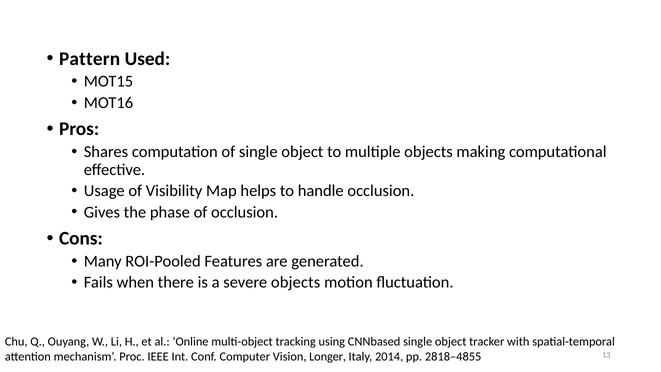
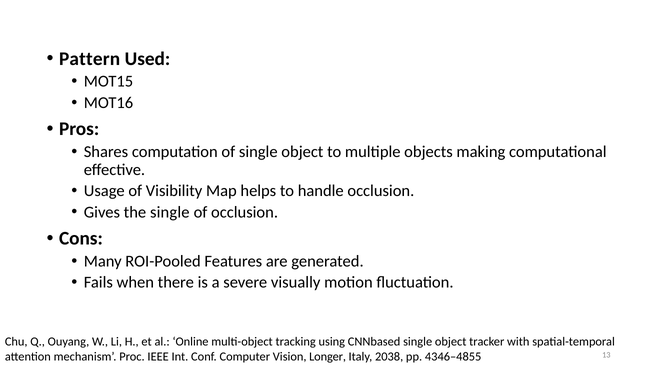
the phase: phase -> single (170, 212)
severe objects: objects -> visually (296, 282)
2014: 2014 -> 2038 (389, 356)
2818–4855: 2818–4855 -> 4346–4855 (453, 356)
